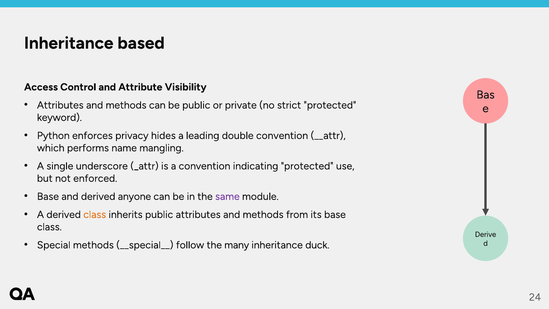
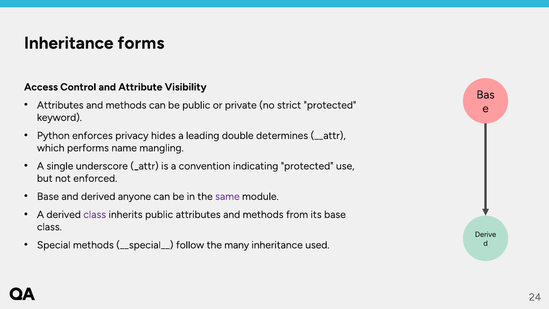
based: based -> forms (141, 43)
double convention: convention -> determines (282, 135)
class colour: orange -> purple (95, 214)
duck: duck -> used (317, 245)
